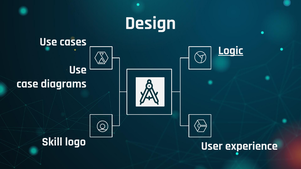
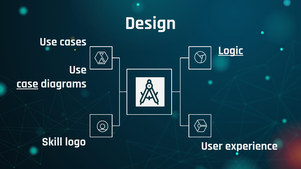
case underline: none -> present (27, 84)
